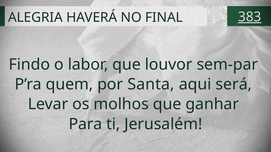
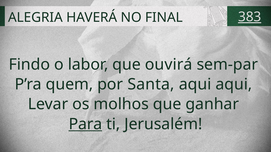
louvor: louvor -> ouvirá (169, 65)
aqui será: será -> aqui (234, 85)
Para underline: none -> present (85, 124)
